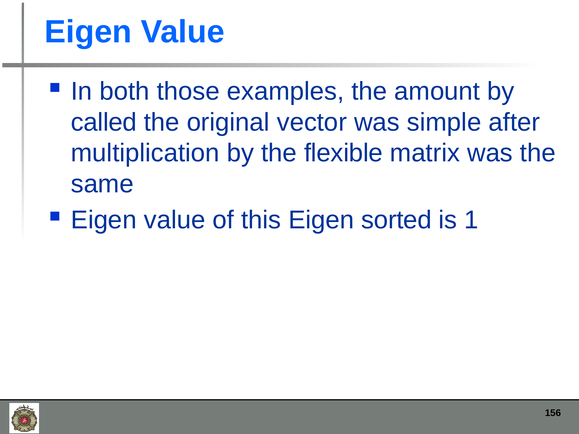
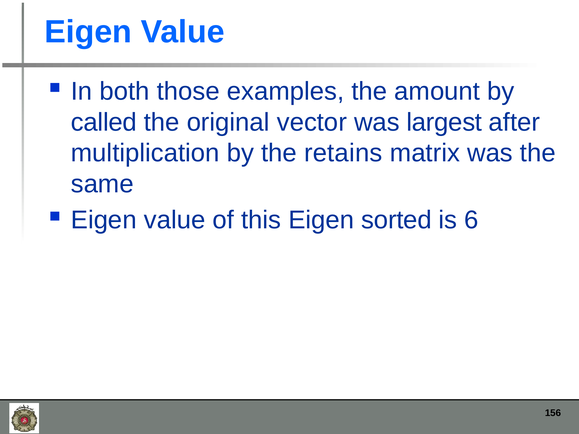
simple: simple -> largest (444, 122)
flexible: flexible -> retains (343, 153)
1: 1 -> 6 (471, 220)
